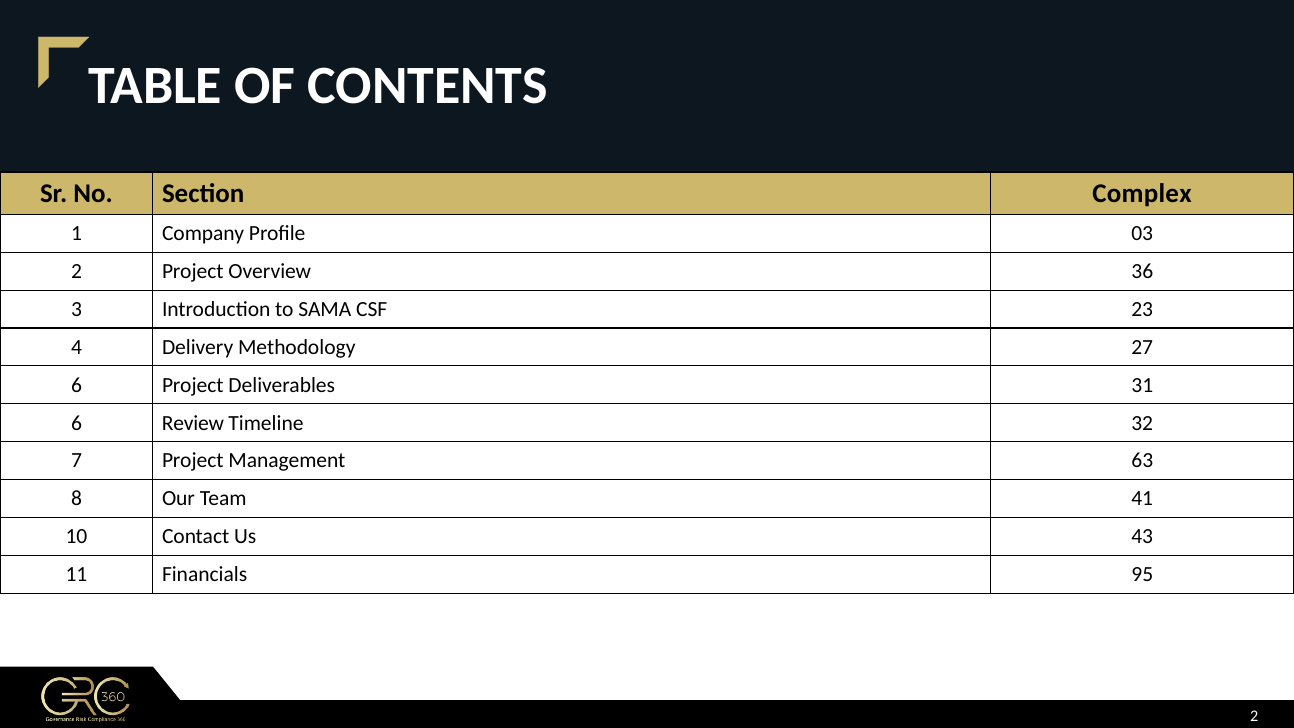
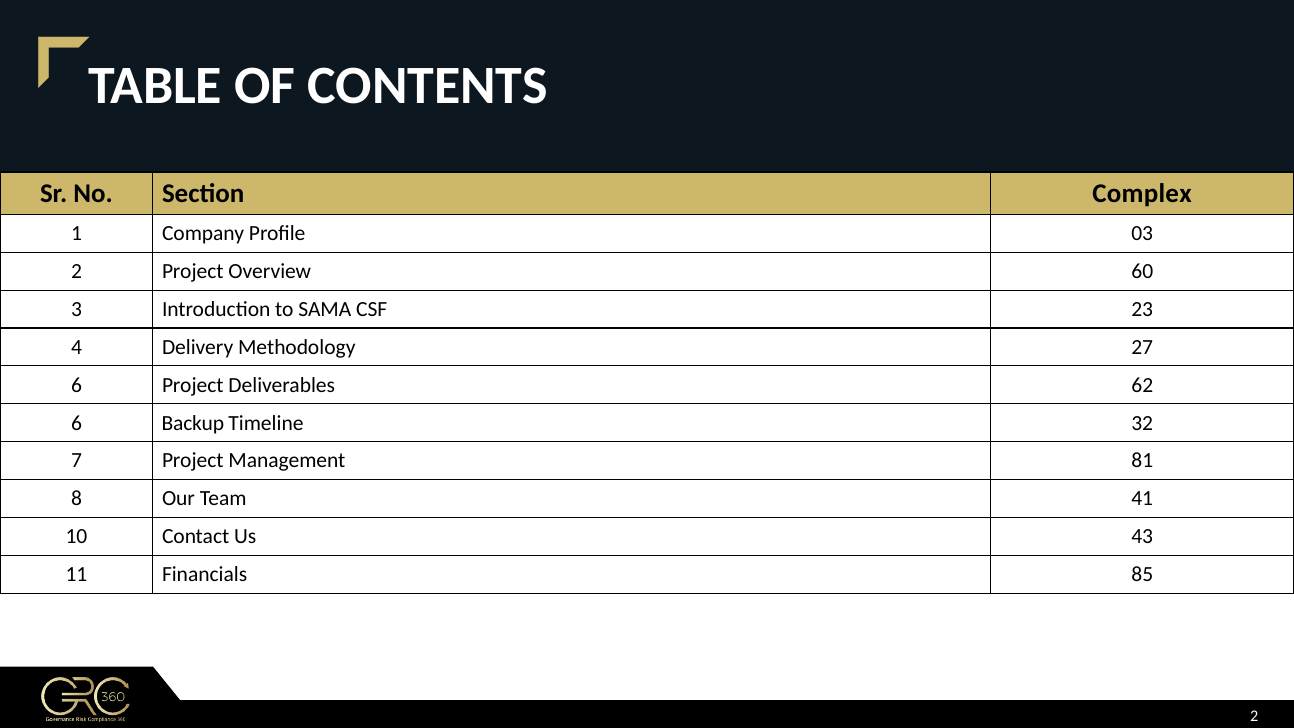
36: 36 -> 60 (1142, 271)
31: 31 -> 62 (1142, 385)
Review: Review -> Backup (193, 423)
63: 63 -> 81 (1142, 461)
95: 95 -> 85 (1142, 574)
